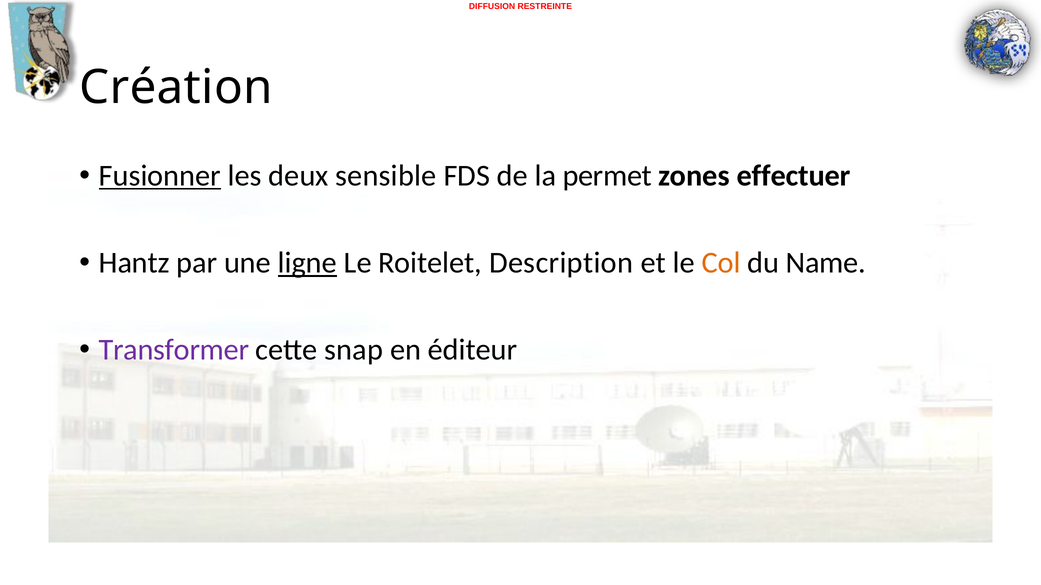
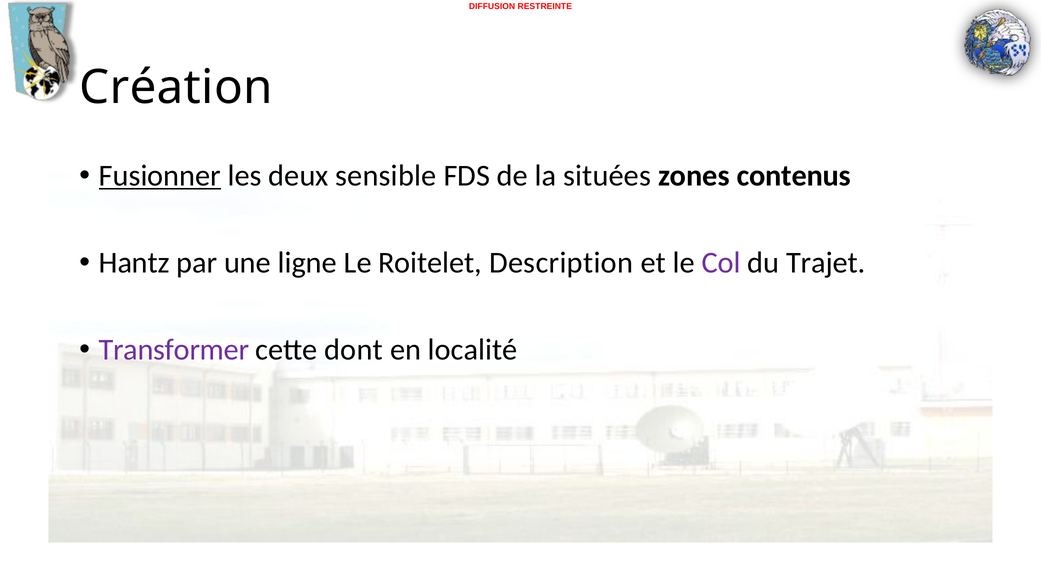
permet: permet -> situées (607, 176)
effectuer: effectuer -> contenus (794, 176)
ligne underline: present -> none (307, 263)
Col colour: orange -> purple (721, 263)
Name: Name -> Trajet (826, 263)
snap: snap -> dont (354, 350)
éditeur: éditeur -> localité (473, 350)
